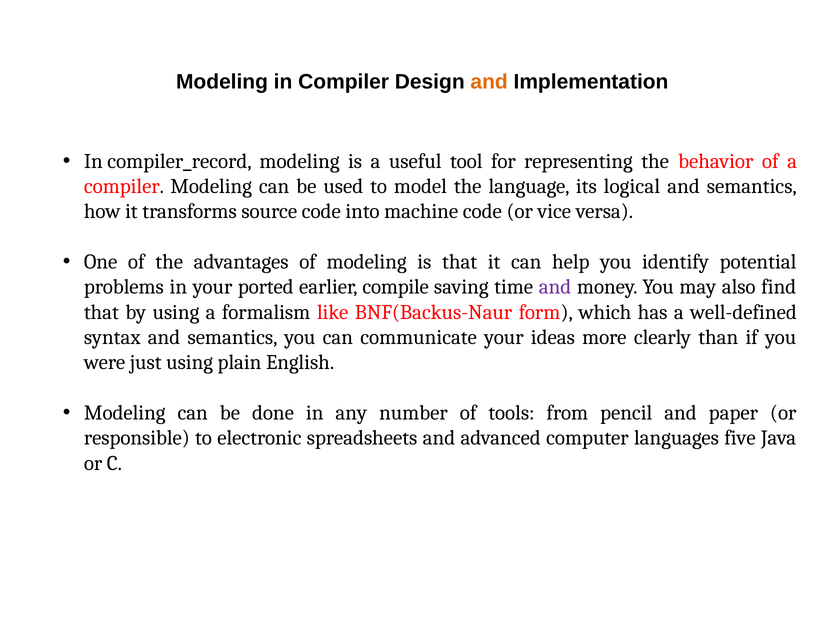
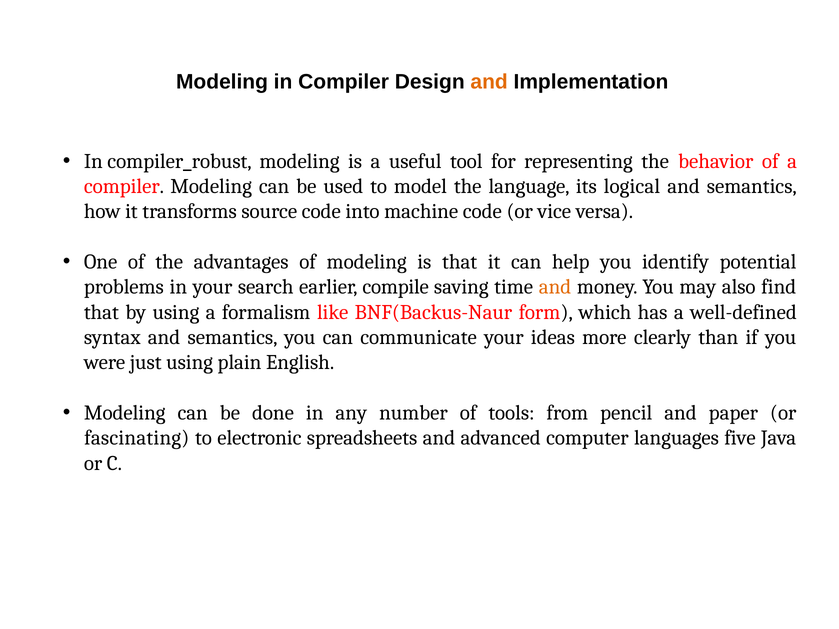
record: record -> robust (222, 161)
ported: ported -> search (266, 287)
and colour: purple -> orange (555, 287)
responsible: responsible -> fascinating (137, 438)
